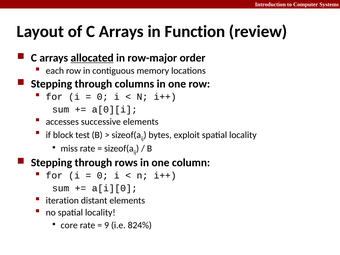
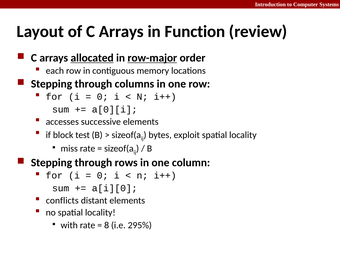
row-major underline: none -> present (152, 58)
iteration: iteration -> conflicts (62, 201)
core: core -> with (69, 225)
9: 9 -> 8 (107, 225)
824%: 824% -> 295% (140, 225)
